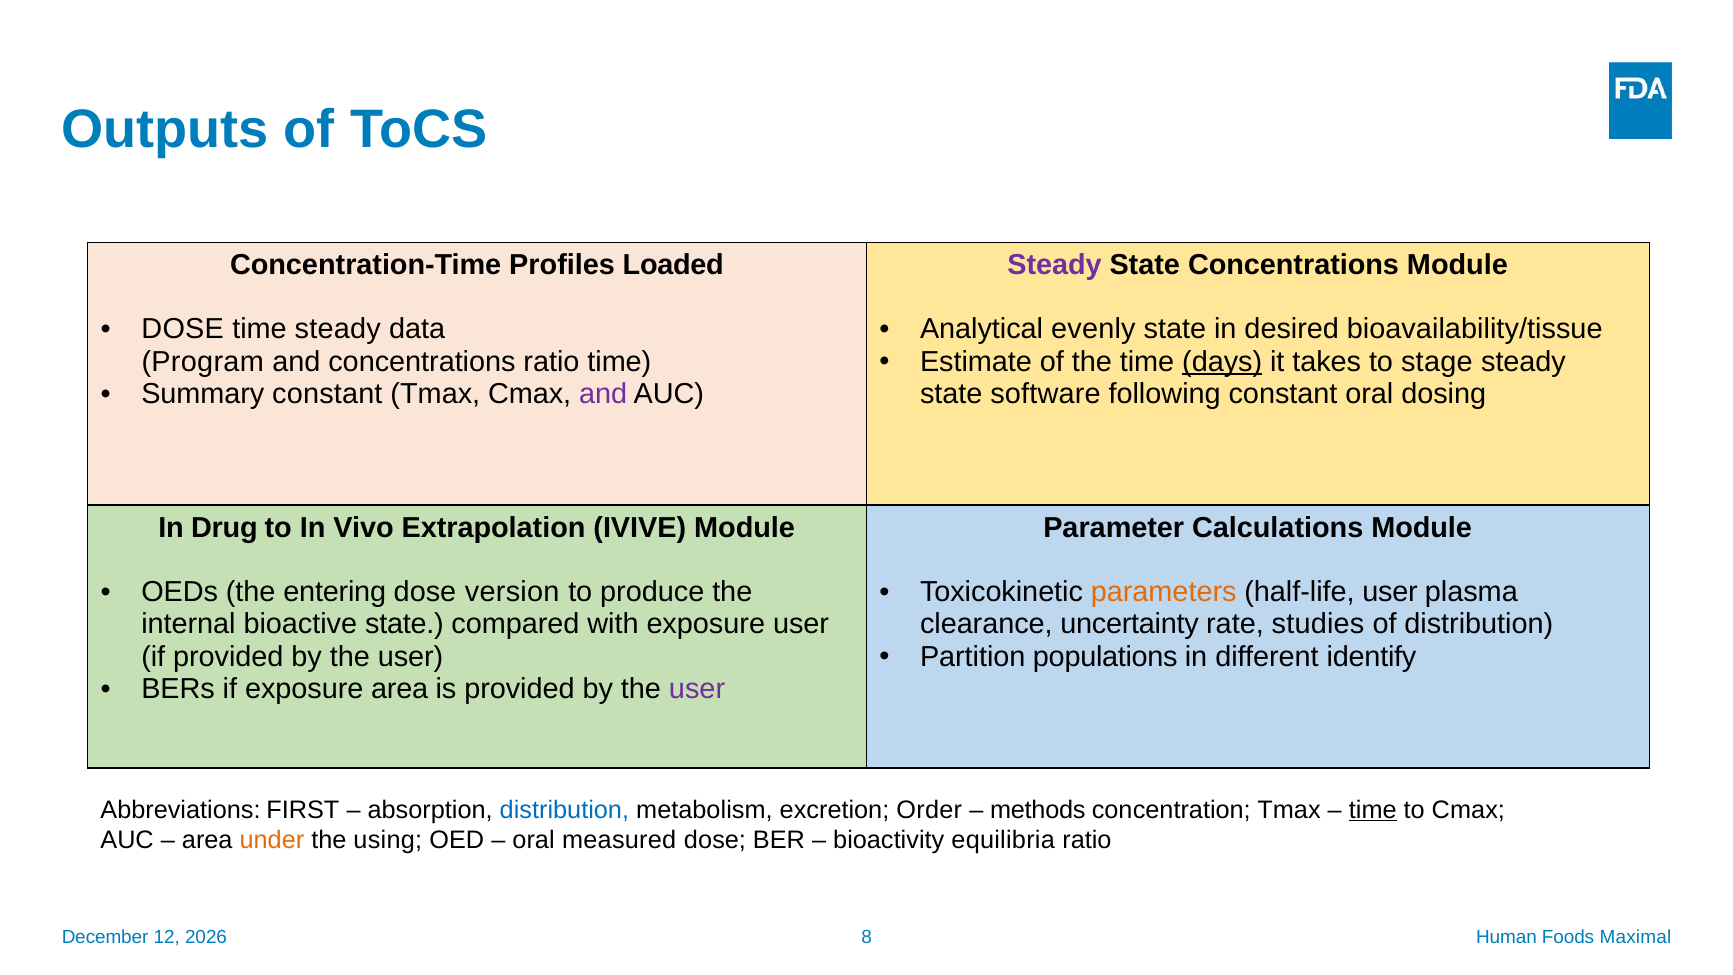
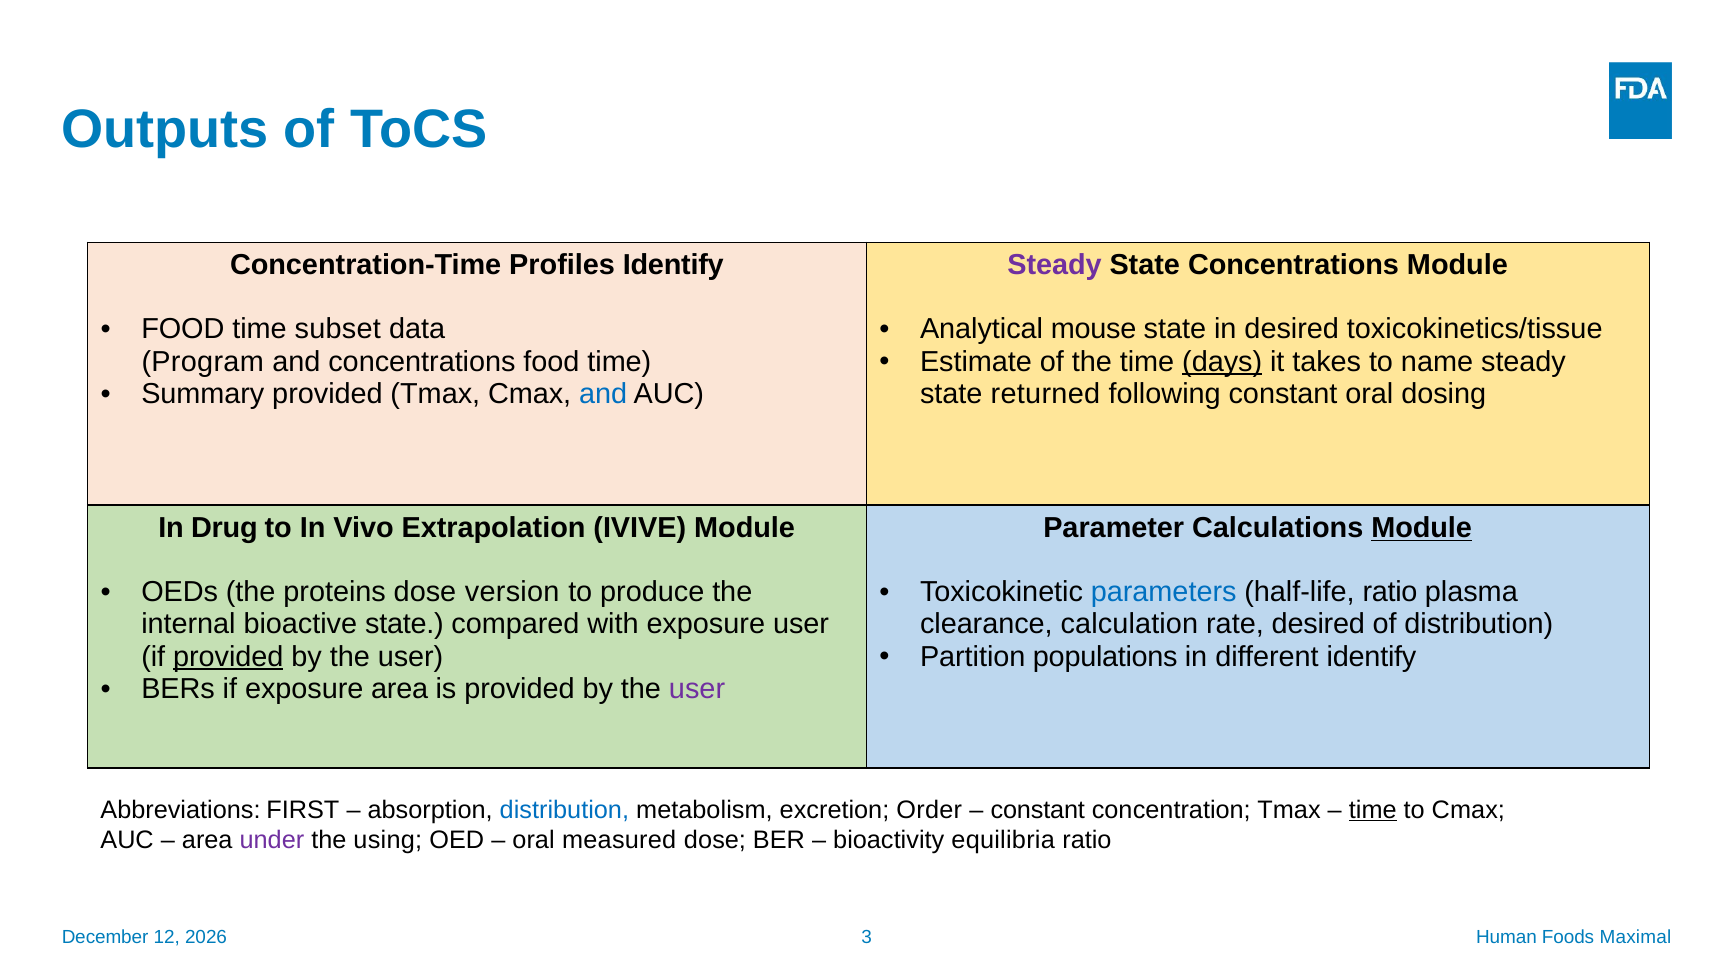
Profiles Loaded: Loaded -> Identify (673, 265)
DOSE: DOSE -> FOOD (183, 329)
time steady: steady -> subset (338, 329)
evenly: evenly -> mouse (1094, 329)
bioavailability/tissue: bioavailability/tissue -> toxicokinetics/tissue (1475, 329)
stage: stage -> name (1437, 361)
concentrations ratio: ratio -> food (551, 361)
Summary constant: constant -> provided (327, 394)
and colour: purple -> blue (603, 394)
software: software -> returned (1045, 394)
Module underline: none -> present (1422, 528)
entering: entering -> proteins (335, 592)
parameters colour: orange -> blue (1164, 592)
half-life user: user -> ratio (1390, 592)
uncertainty: uncertainty -> calculation (1129, 624)
rate studies: studies -> desired (1318, 624)
provided underline: none -> present (228, 656)
methods: methods -> constant (1038, 810)
under colour: orange -> purple (272, 840)
8: 8 -> 3 (867, 937)
